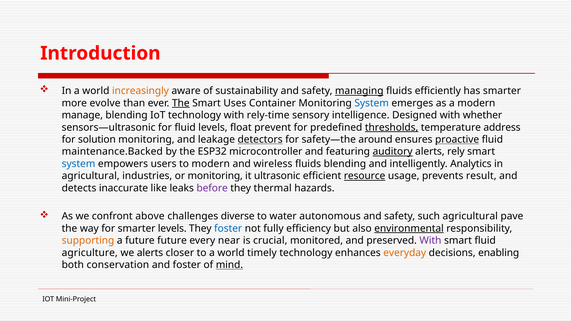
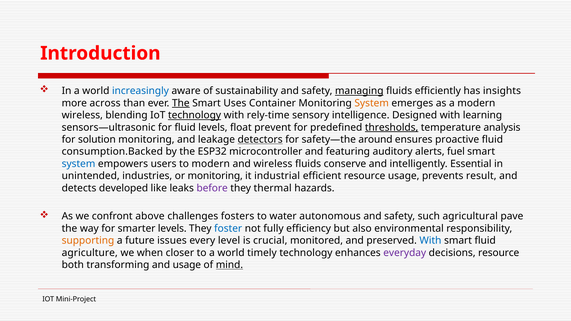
increasingly colour: orange -> blue (140, 91)
has smarter: smarter -> insights (502, 91)
evolve: evolve -> across (105, 103)
System colour: blue -> orange (372, 103)
manage: manage -> wireless (82, 115)
technology underline: none -> present (195, 115)
whether: whether -> learning (482, 115)
address: address -> analysis (502, 127)
proactive underline: present -> none (457, 140)
maintenance.Backed: maintenance.Backed -> consumption.Backed (112, 152)
auditory underline: present -> none (393, 152)
rely: rely -> fuel (456, 152)
fluids blending: blending -> conserve (345, 164)
Analytics: Analytics -> Essential (471, 164)
agricultural: agricultural -> unintended (91, 176)
ultrasonic: ultrasonic -> industrial (277, 176)
resource underline: present -> none (365, 176)
inaccurate: inaccurate -> developed (124, 188)
diverse: diverse -> fosters (238, 216)
environmental underline: present -> none (409, 229)
future future: future -> issues (172, 241)
near: near -> level (229, 241)
With colour: purple -> blue (430, 241)
we alerts: alerts -> when (150, 253)
everyday colour: orange -> purple (405, 253)
decisions enabling: enabling -> resource (499, 253)
conservation: conservation -> transforming (118, 265)
and foster: foster -> usage (187, 265)
